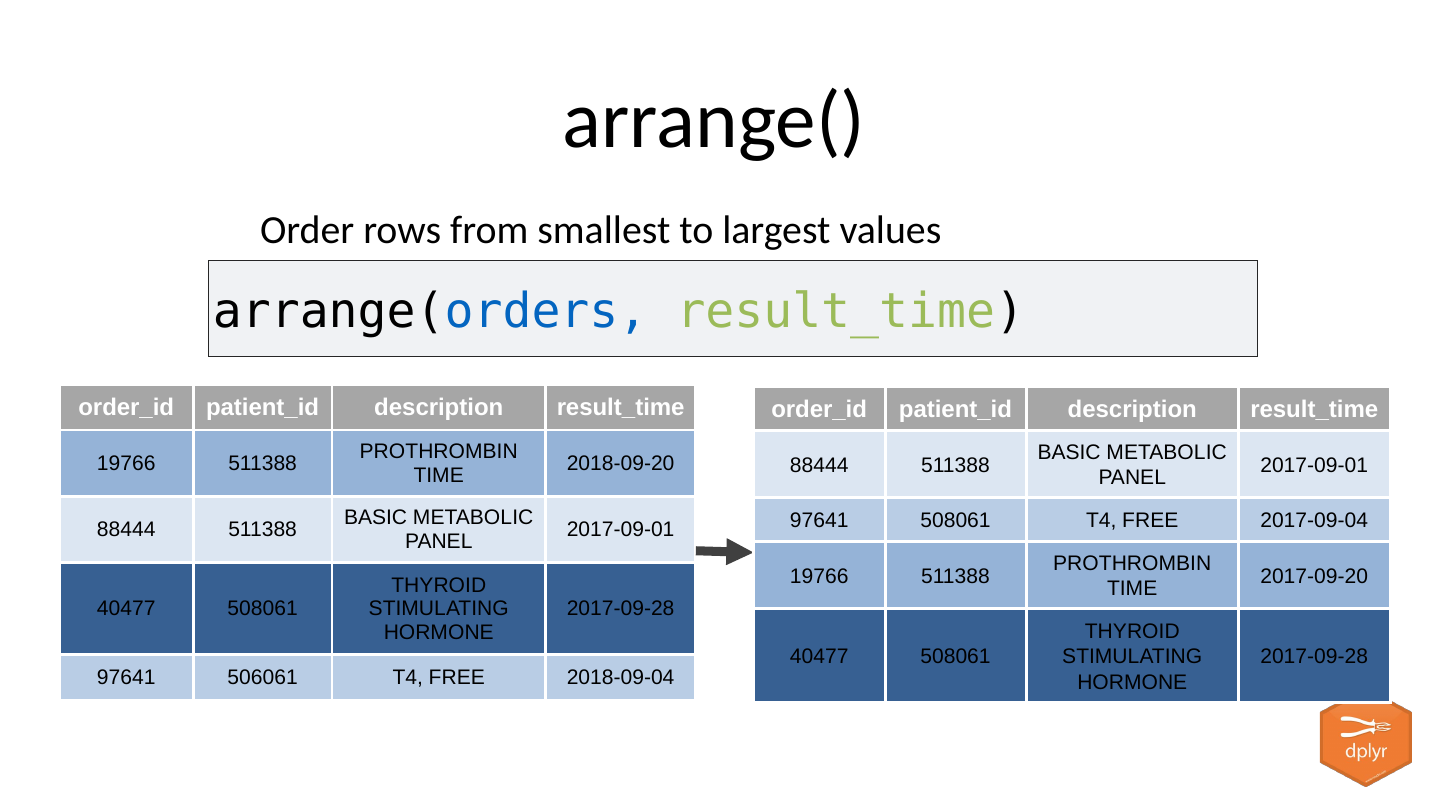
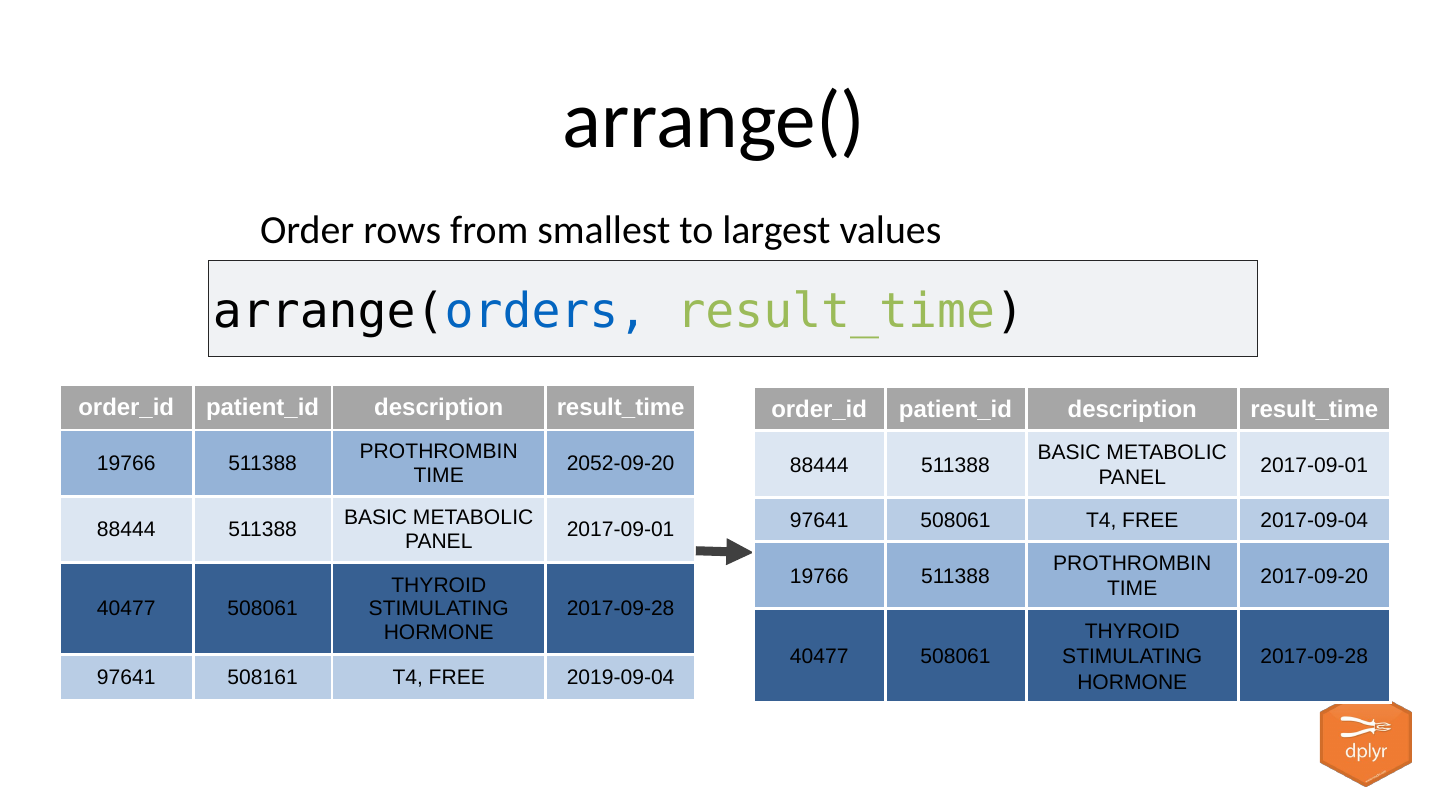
2018-09-20: 2018-09-20 -> 2052-09-20 (621, 463)
506061: 506061 -> 508161 (263, 678)
2018-09-04: 2018-09-04 -> 2019-09-04 (621, 678)
